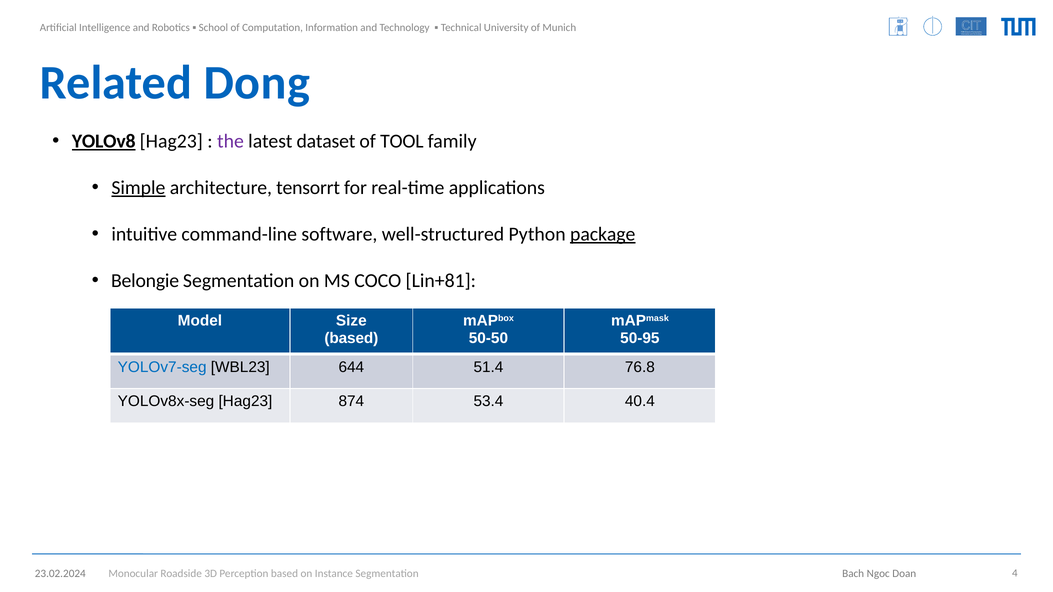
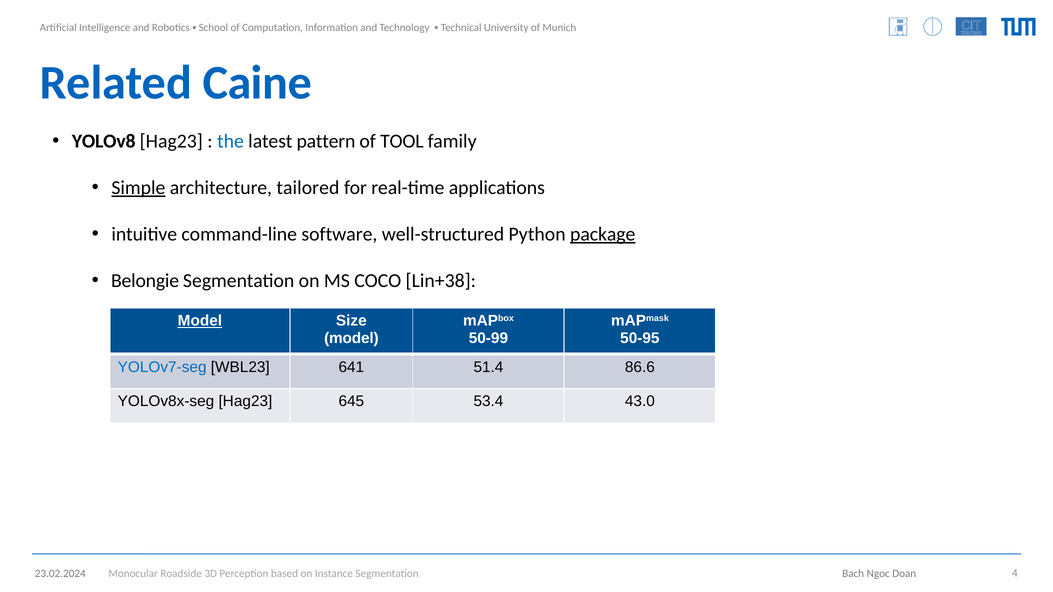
Dong: Dong -> Caine (257, 83)
YOLOv8 underline: present -> none (104, 141)
the colour: purple -> blue (230, 141)
dataset: dataset -> pattern (326, 141)
tensorrt: tensorrt -> tailored (308, 188)
Lin+81: Lin+81 -> Lin+38 (441, 281)
Model underline: none -> present (200, 321)
based: based -> model (351, 338)
50-50: 50-50 -> 50-99 (488, 338)
644: 644 -> 641 (351, 367)
76.8: 76.8 -> 86.6 (640, 367)
874: 874 -> 645 (351, 402)
40.4: 40.4 -> 43.0 (640, 402)
